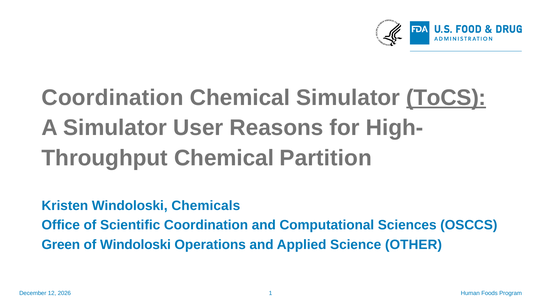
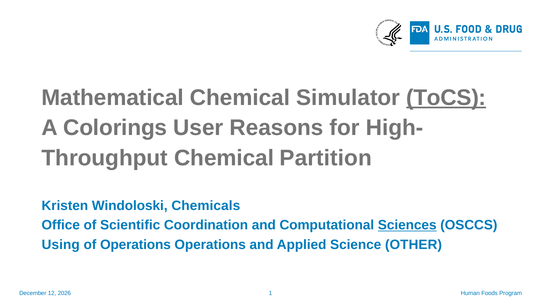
Coordination: Coordination -> Mathematical (113, 98)
A Simulator: Simulator -> Colorings (115, 128)
Sciences underline: none -> present (407, 225)
Green: Green -> Using (61, 244)
of Windoloski: Windoloski -> Operations (135, 244)
